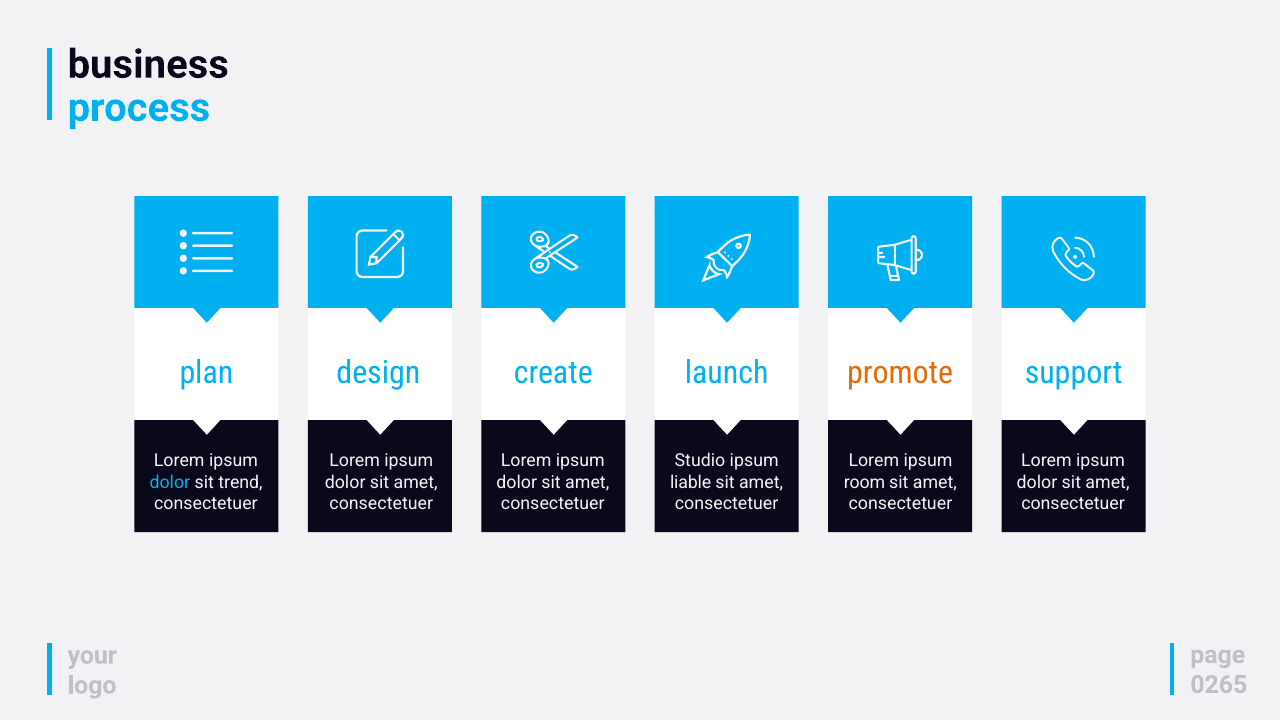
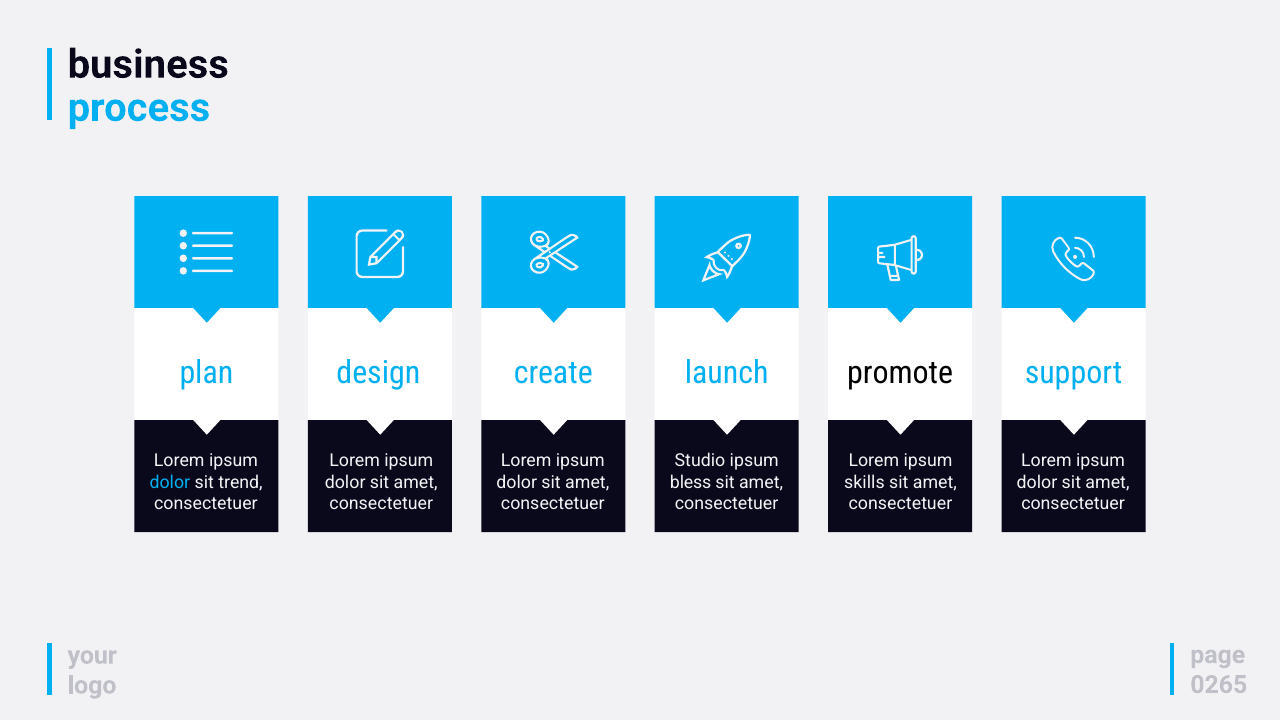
promote colour: orange -> black (900, 373)
liable: liable -> bless (691, 482)
room: room -> skills (864, 482)
